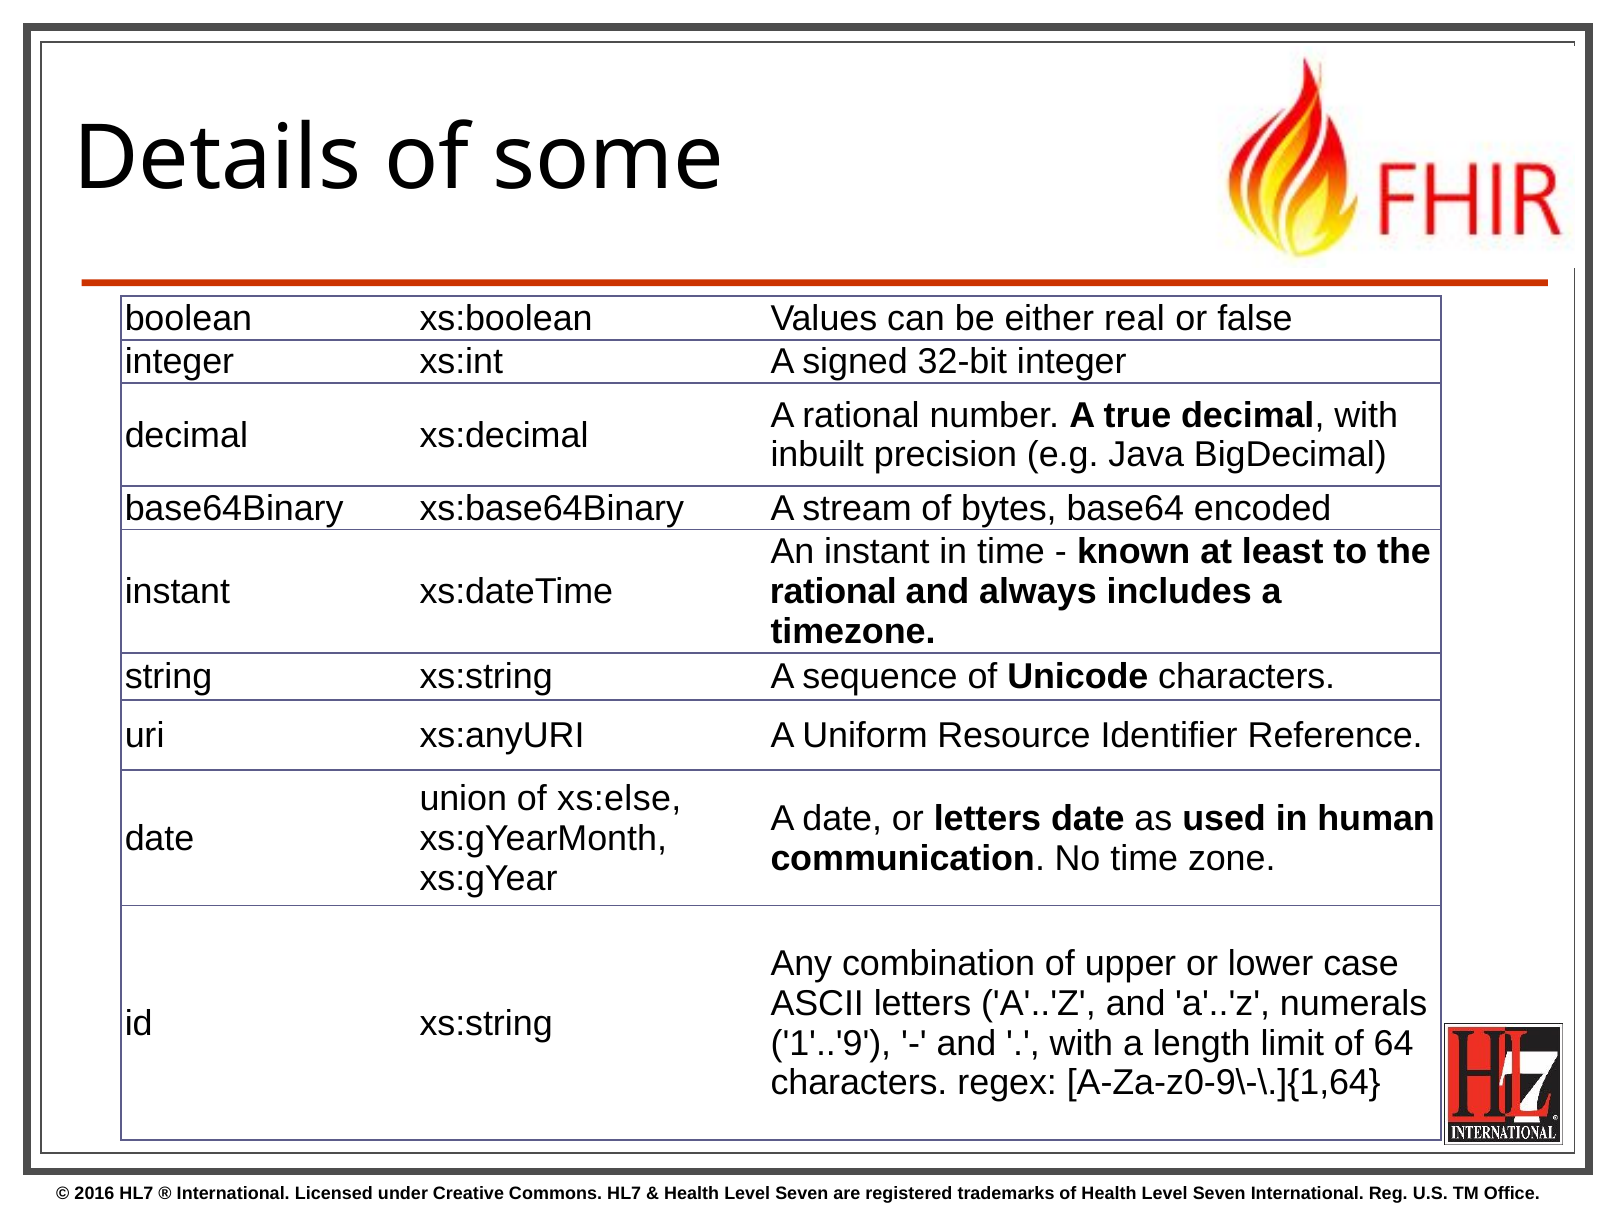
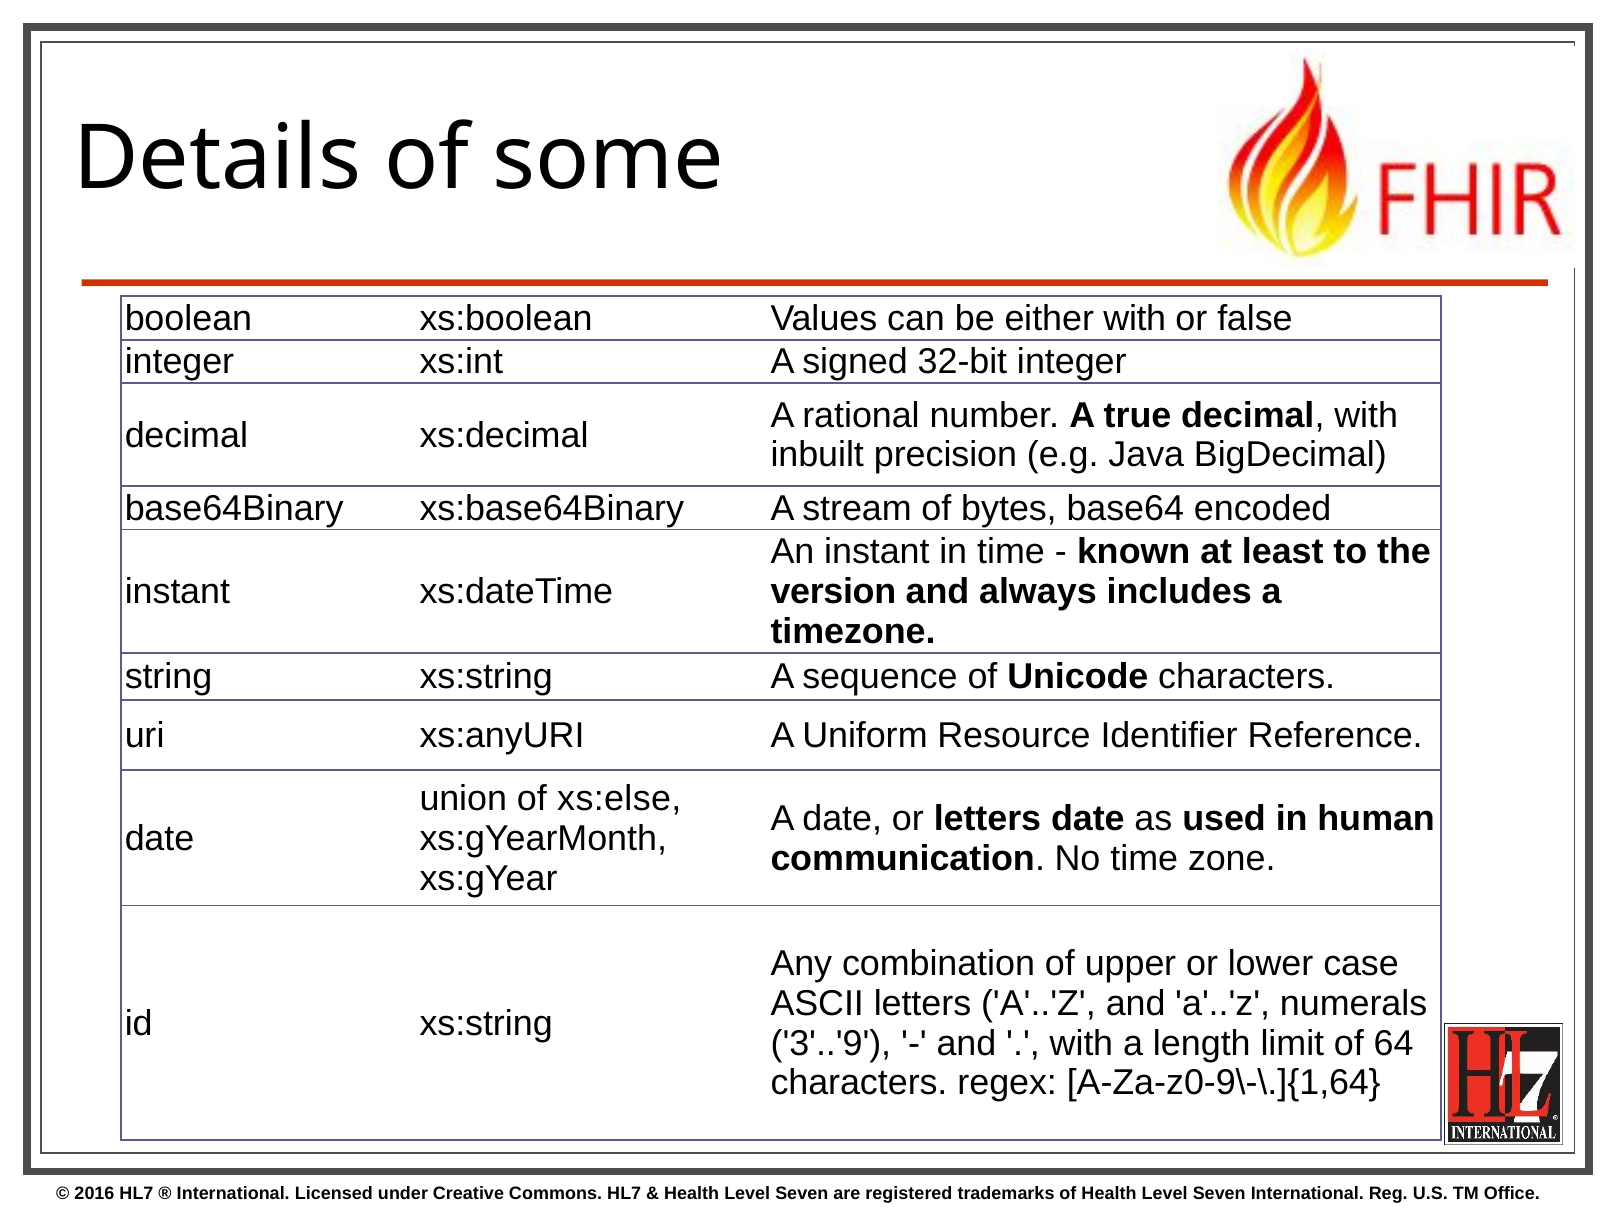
either real: real -> with (1135, 319)
rational: rational -> version (833, 592)
1'..'9: 1'..'9 -> 3'..'9 (831, 1043)
